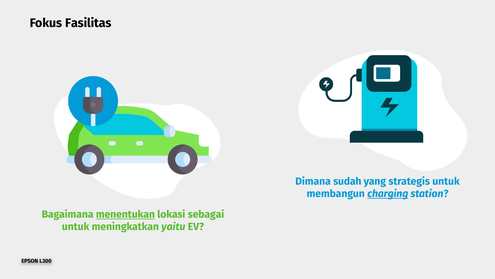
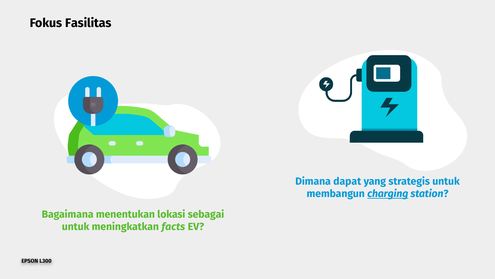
sudah: sudah -> dapat (347, 181)
menentukan underline: present -> none (125, 214)
yaitu: yaitu -> facts (173, 226)
